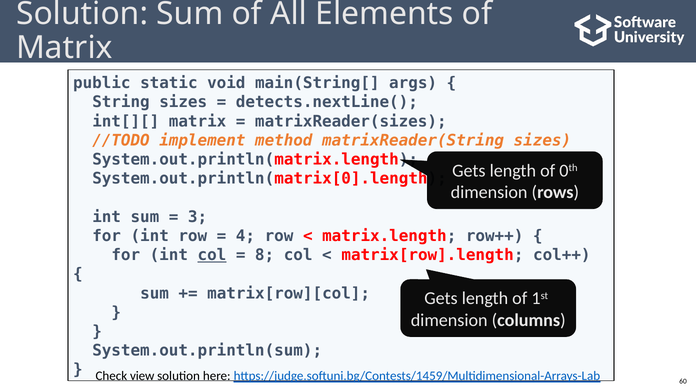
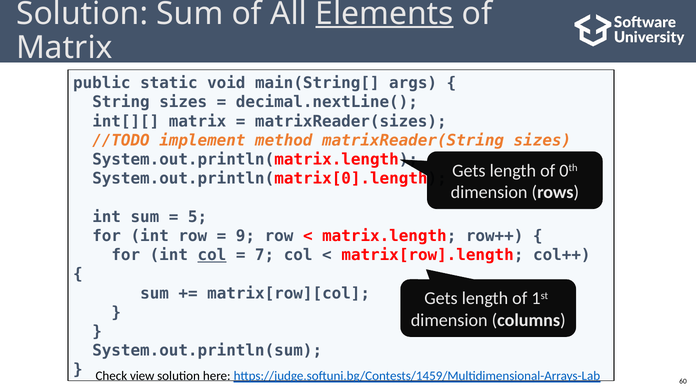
Elements underline: none -> present (384, 14)
detects.nextLine(: detects.nextLine( -> decimal.nextLine( (327, 102)
3: 3 -> 5 (198, 217)
4: 4 -> 9 (245, 236)
8: 8 -> 7 (265, 255)
